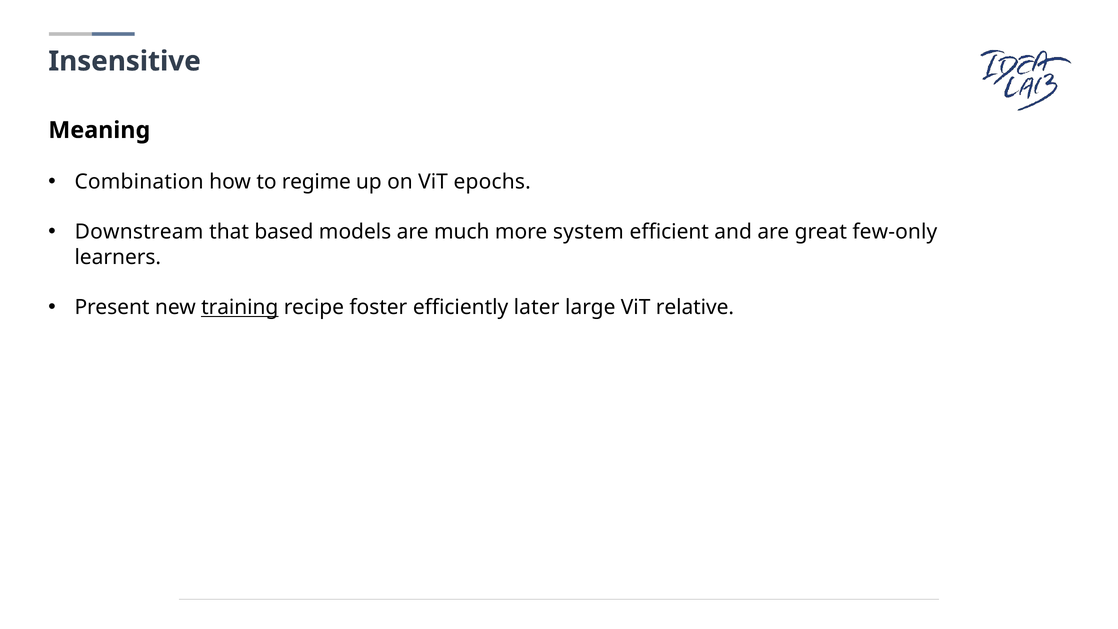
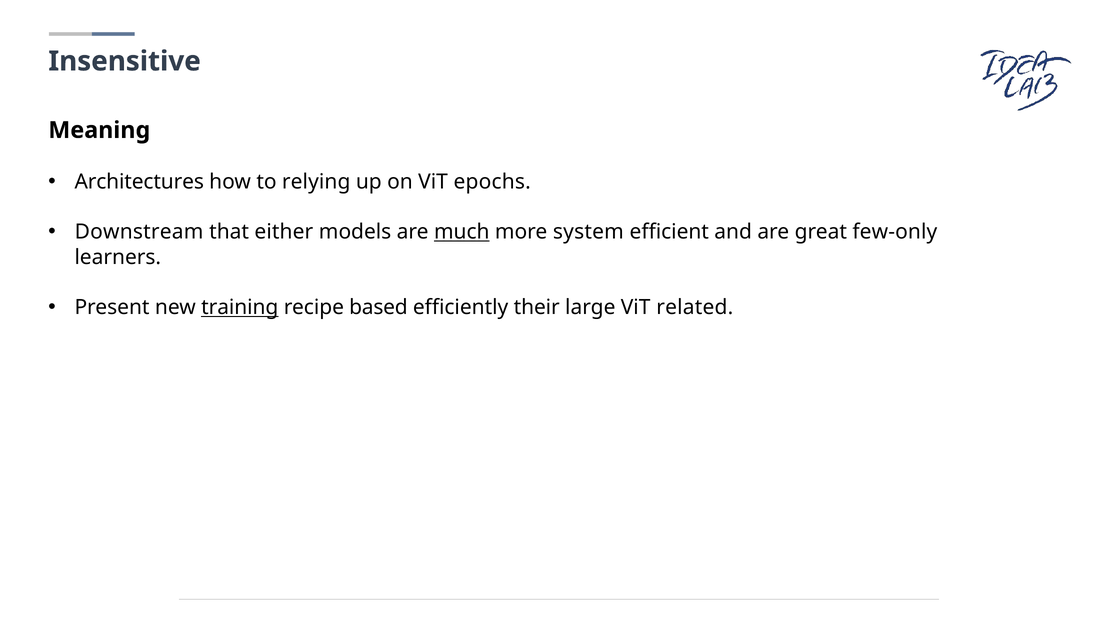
Combination: Combination -> Architectures (139, 182)
regime: regime -> relying (316, 182)
based: based -> either (284, 232)
much underline: none -> present (462, 232)
foster: foster -> based (378, 307)
later: later -> their (537, 307)
relative: relative -> related (695, 307)
